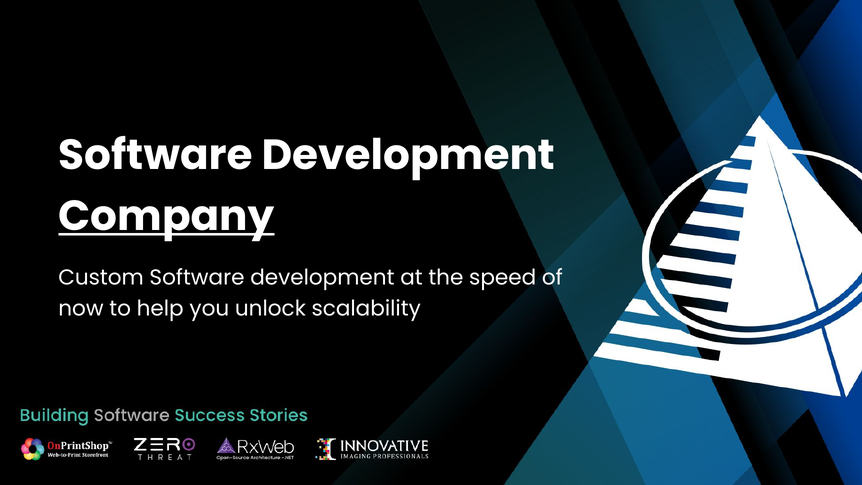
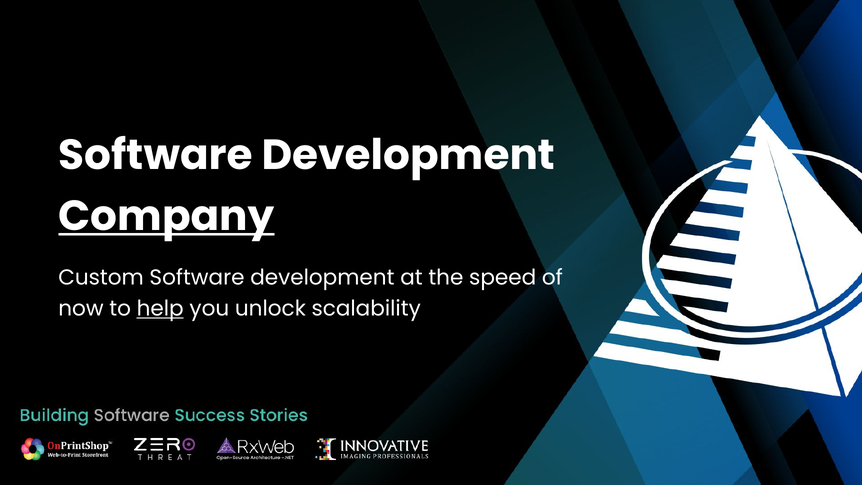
help underline: none -> present (160, 309)
